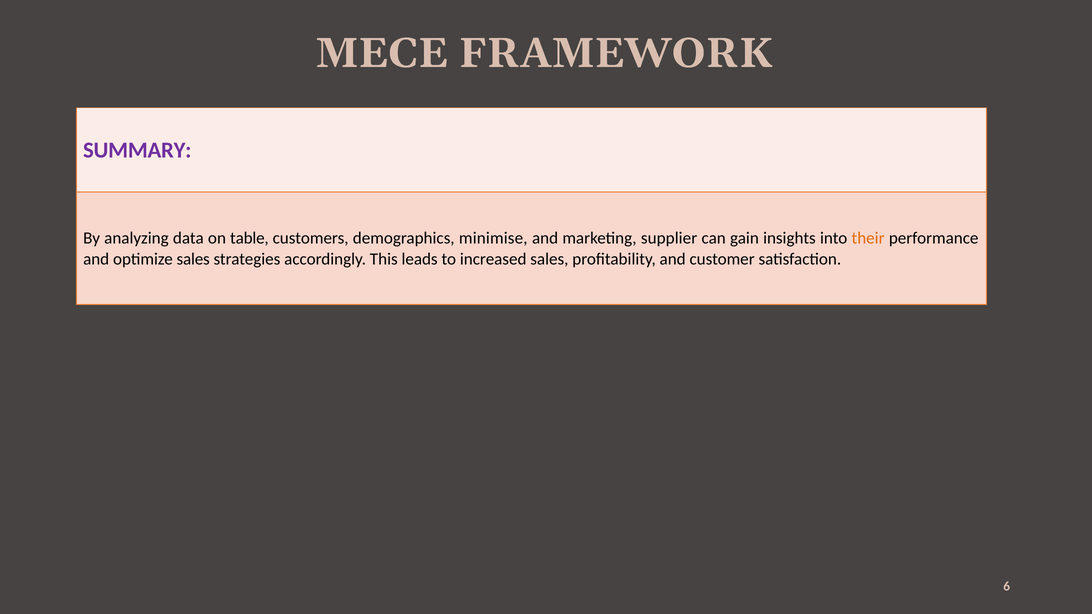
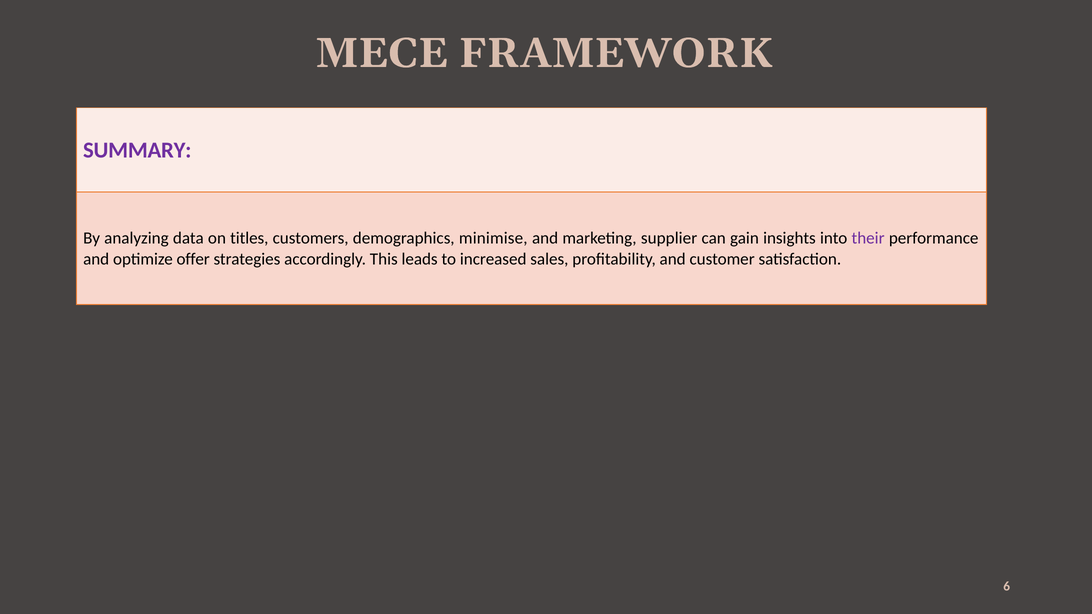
table: table -> titles (249, 238)
their colour: orange -> purple (868, 238)
optimize sales: sales -> offer (193, 259)
